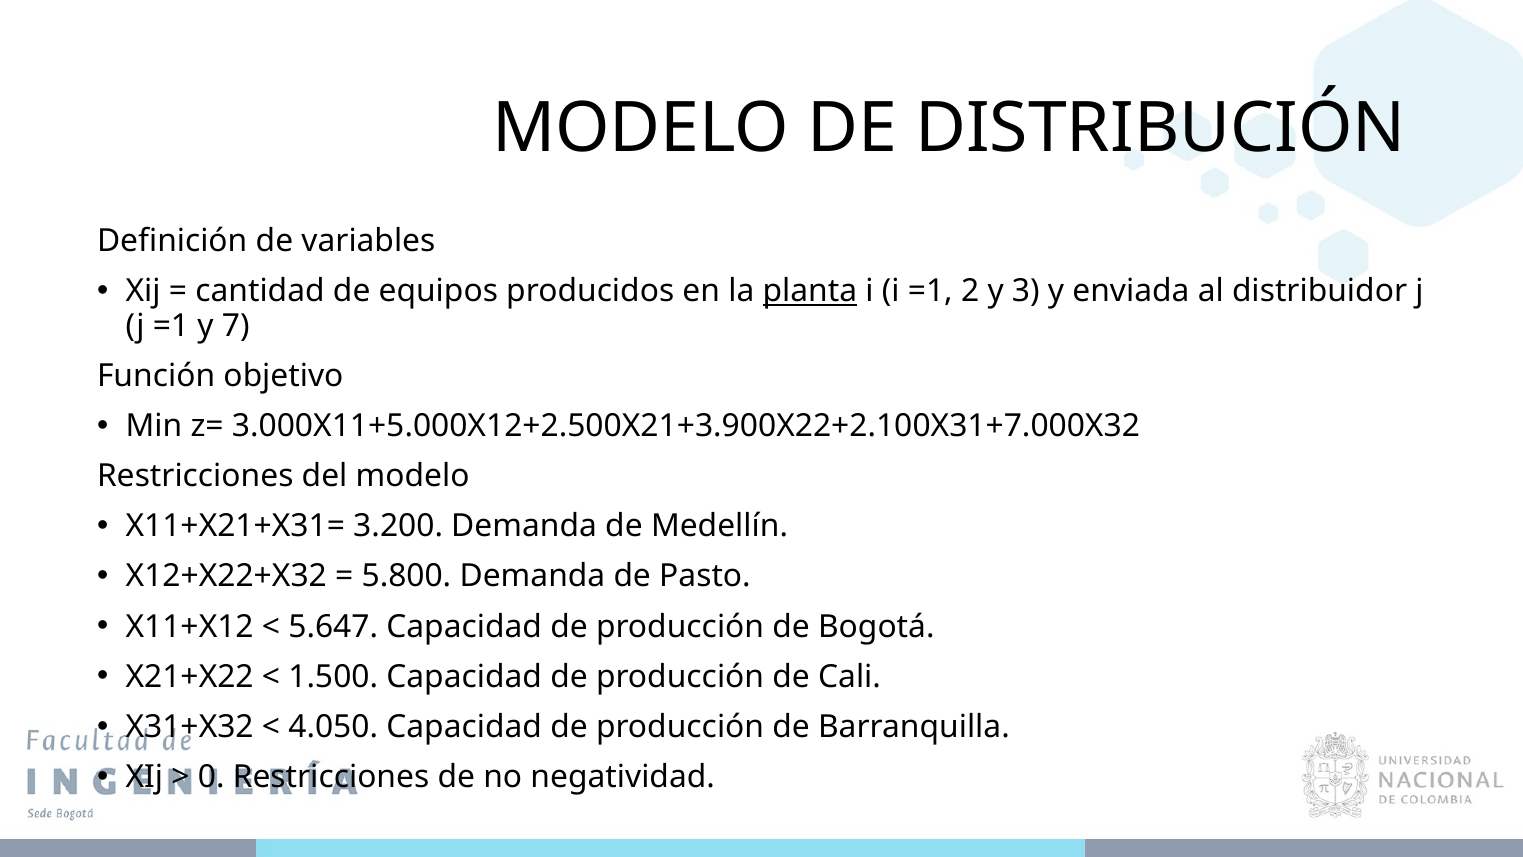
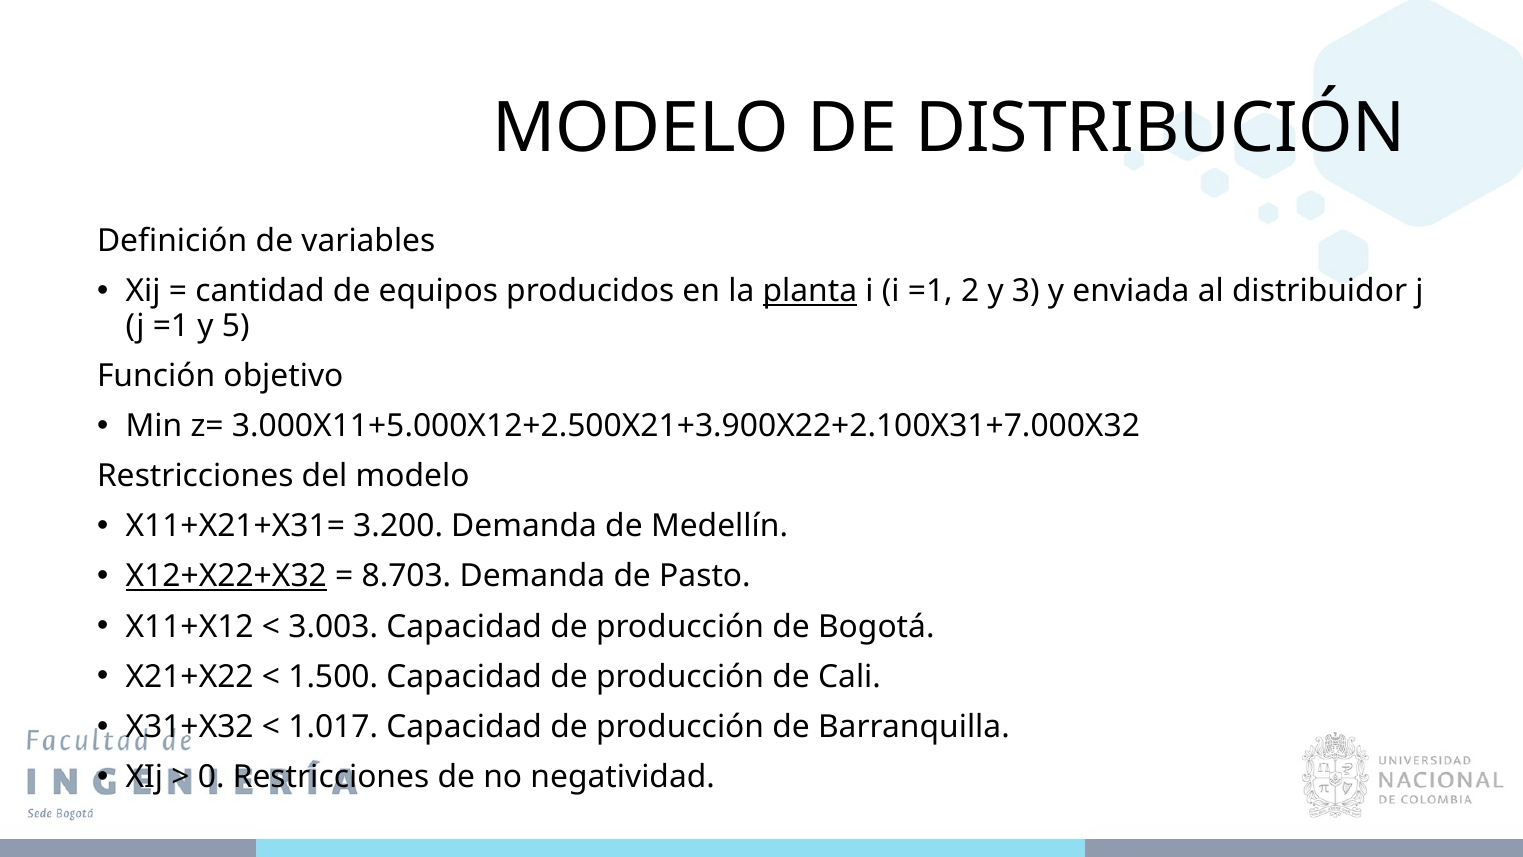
7: 7 -> 5 (236, 325)
X12+X22+X32 underline: none -> present (226, 576)
5.800: 5.800 -> 8.703 (406, 576)
5.647: 5.647 -> 3.003 (333, 626)
4.050: 4.050 -> 1.017 (333, 727)
